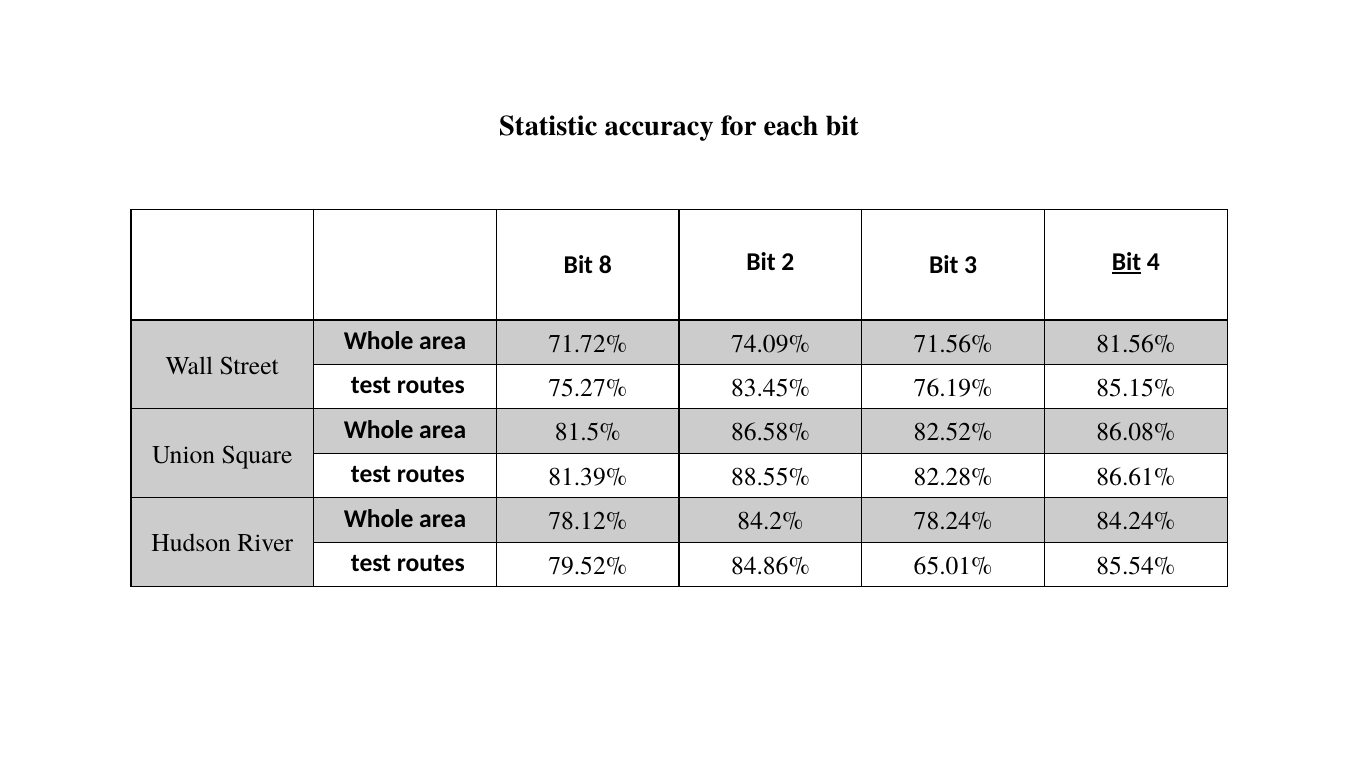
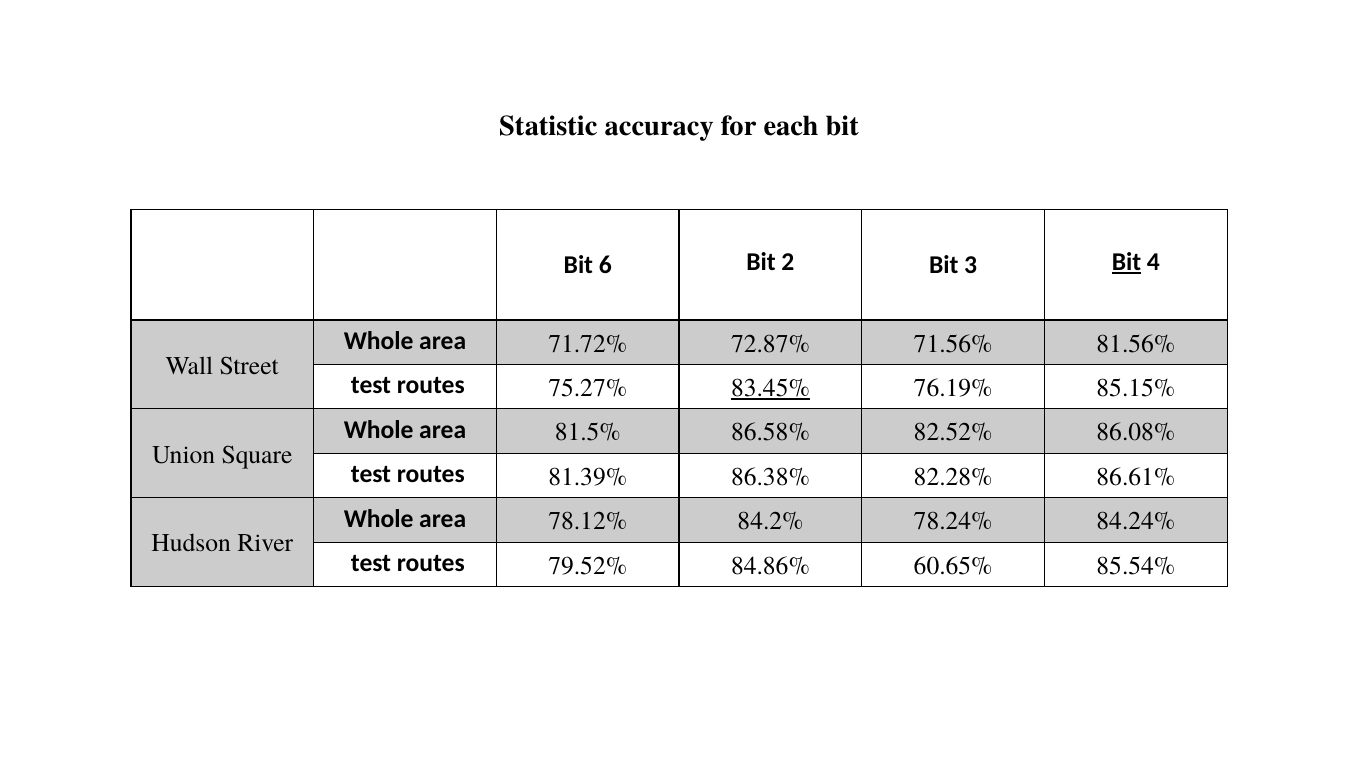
8: 8 -> 6 (605, 265)
74.09%: 74.09% -> 72.87% (770, 344)
83.45% underline: none -> present (770, 388)
88.55%: 88.55% -> 86.38% (770, 477)
65.01%: 65.01% -> 60.65% (953, 566)
